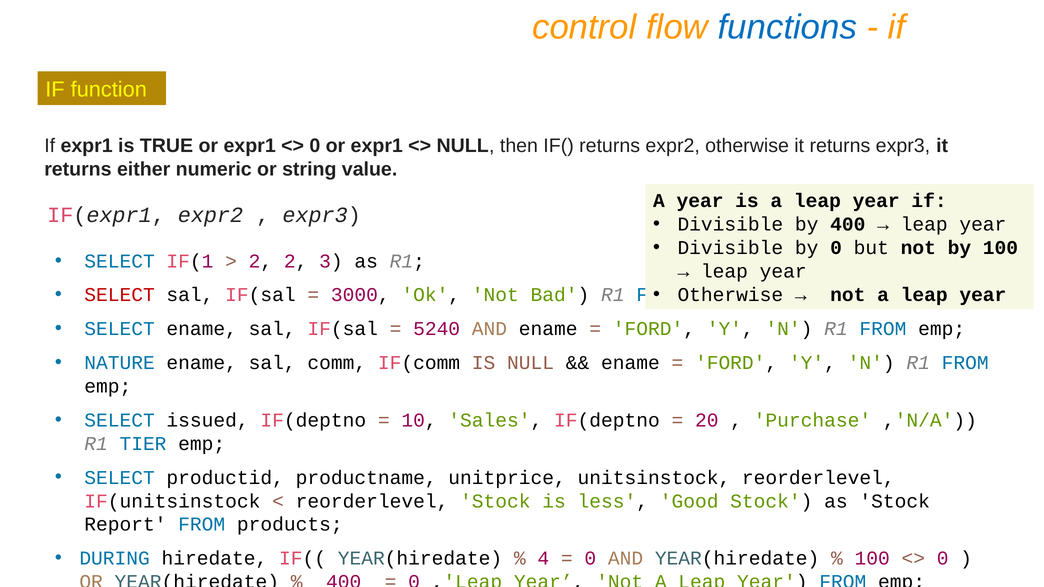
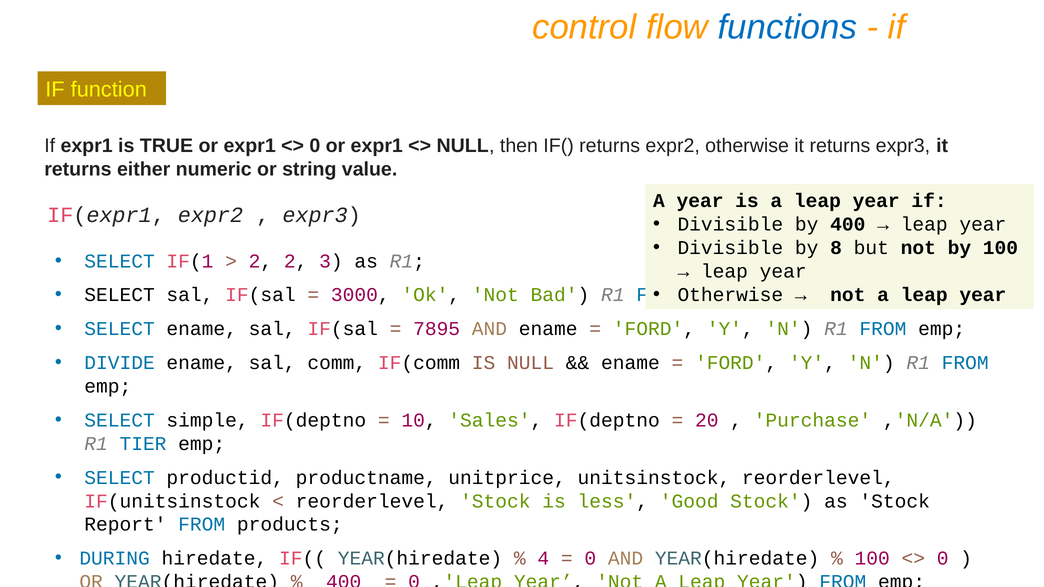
by 0: 0 -> 8 (836, 248)
SELECT colour: red -> black (120, 295)
5240: 5240 -> 7895 (437, 329)
NATURE: NATURE -> DIVIDE (120, 363)
issued: issued -> simple (208, 420)
